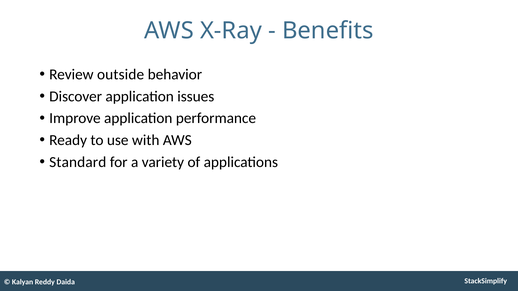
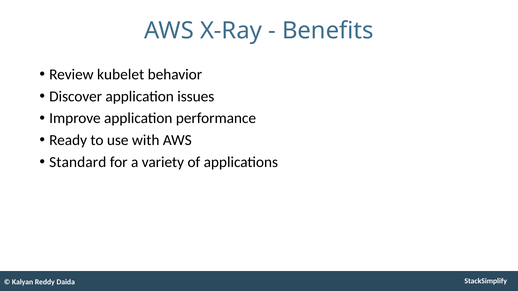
outside: outside -> kubelet (121, 75)
